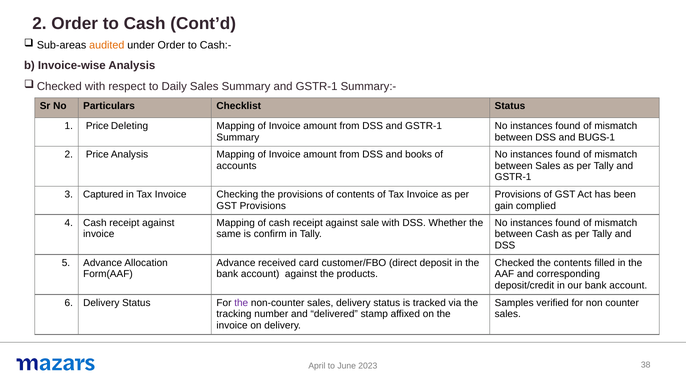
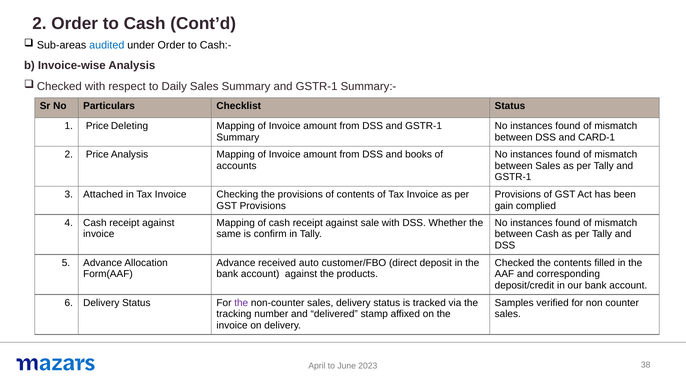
audited colour: orange -> blue (107, 45)
BUGS-1: BUGS-1 -> CARD-1 (597, 137)
Captured: Captured -> Attached (103, 194)
card: card -> auto (309, 263)
